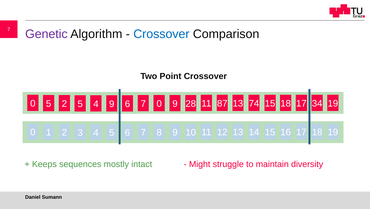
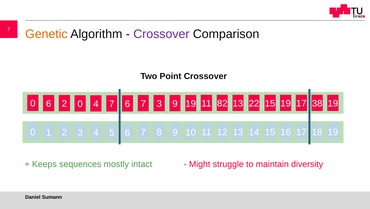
Genetic colour: purple -> orange (46, 34)
Crossover colour: blue -> purple (161, 34)
0 5: 5 -> 6 (49, 104)
2 5: 5 -> 0 (80, 104)
4 9: 9 -> 7 (112, 104)
7 0: 0 -> 3 (159, 104)
9 28: 28 -> 19 (191, 104)
87: 87 -> 82 (222, 104)
74: 74 -> 22 (254, 104)
15 18: 18 -> 19 (286, 104)
34: 34 -> 38 (317, 104)
